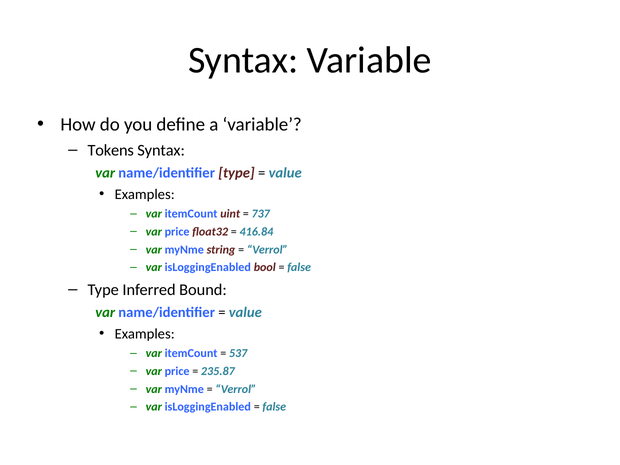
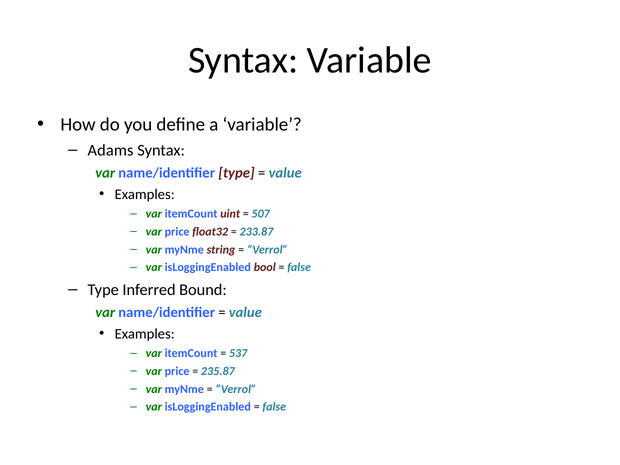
Tokens: Tokens -> Adams (111, 150)
737: 737 -> 507 (261, 214)
416.84: 416.84 -> 233.87 (256, 232)
